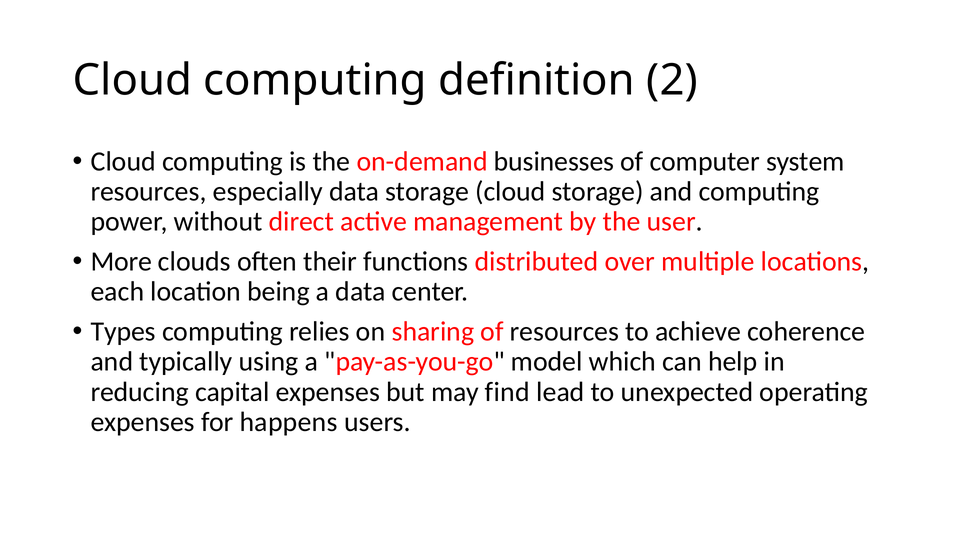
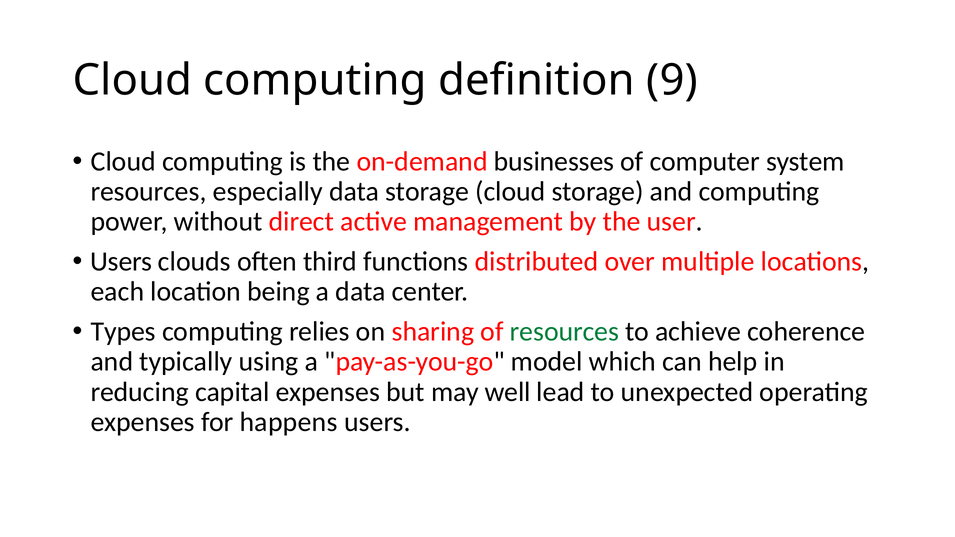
2: 2 -> 9 (672, 80)
More: More -> Users (121, 262)
their: their -> third (330, 262)
resources colour: black -> green (564, 332)
find: find -> well (508, 392)
